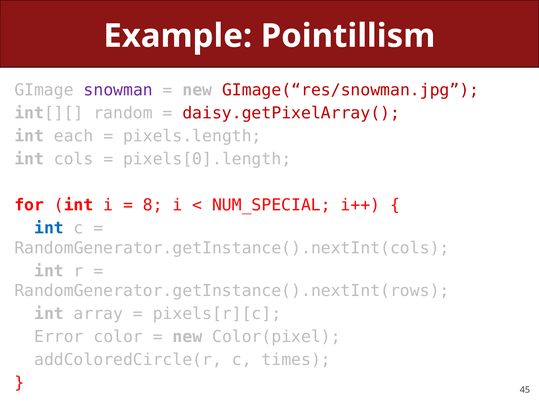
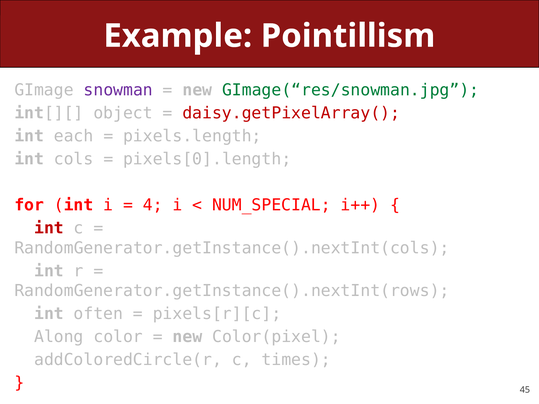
GImage(“res/snowman.jpg colour: red -> green (351, 90)
random: random -> object (123, 113)
8: 8 -> 4 (153, 205)
int colour: blue -> red (49, 228)
array: array -> often (98, 314)
Error: Error -> Along (59, 337)
